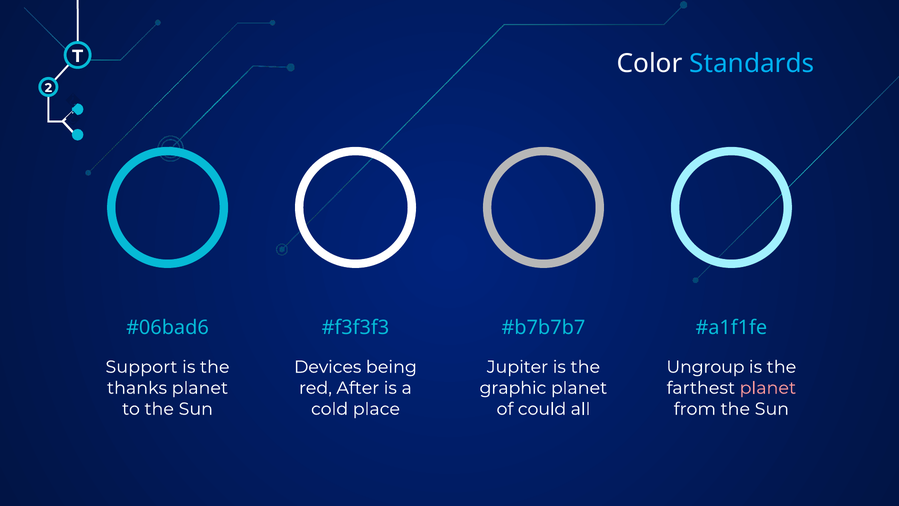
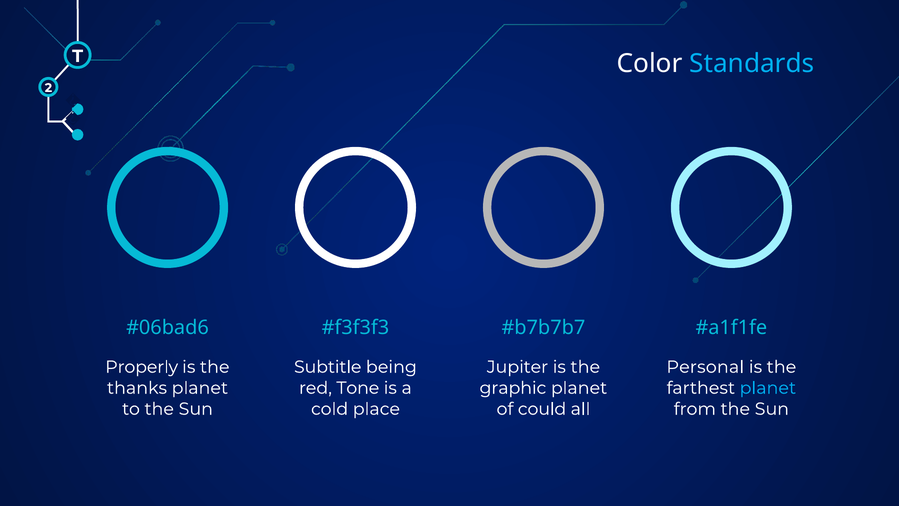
Support: Support -> Properly (142, 367)
Devices: Devices -> Subtitle (328, 367)
Ungroup: Ungroup -> Personal (705, 367)
After: After -> Tone (358, 388)
planet colour: pink -> light blue (768, 388)
